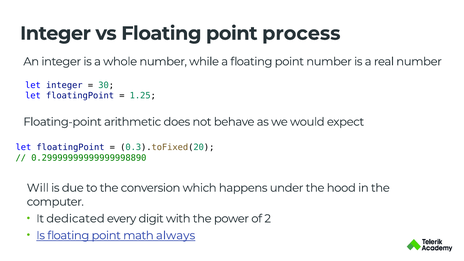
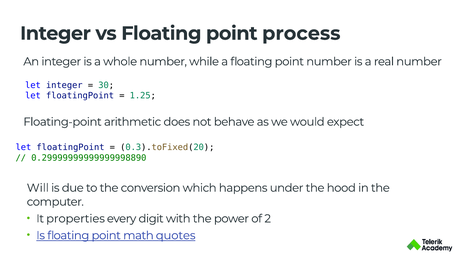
dedicated: dedicated -> properties (76, 219)
always: always -> quotes (176, 235)
